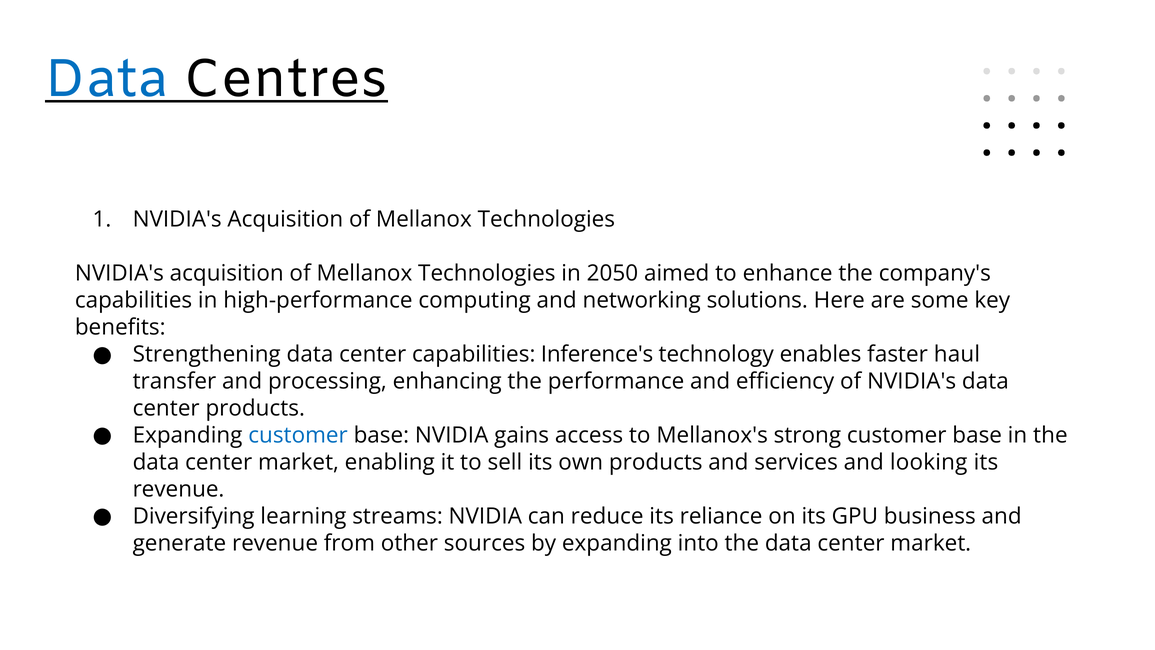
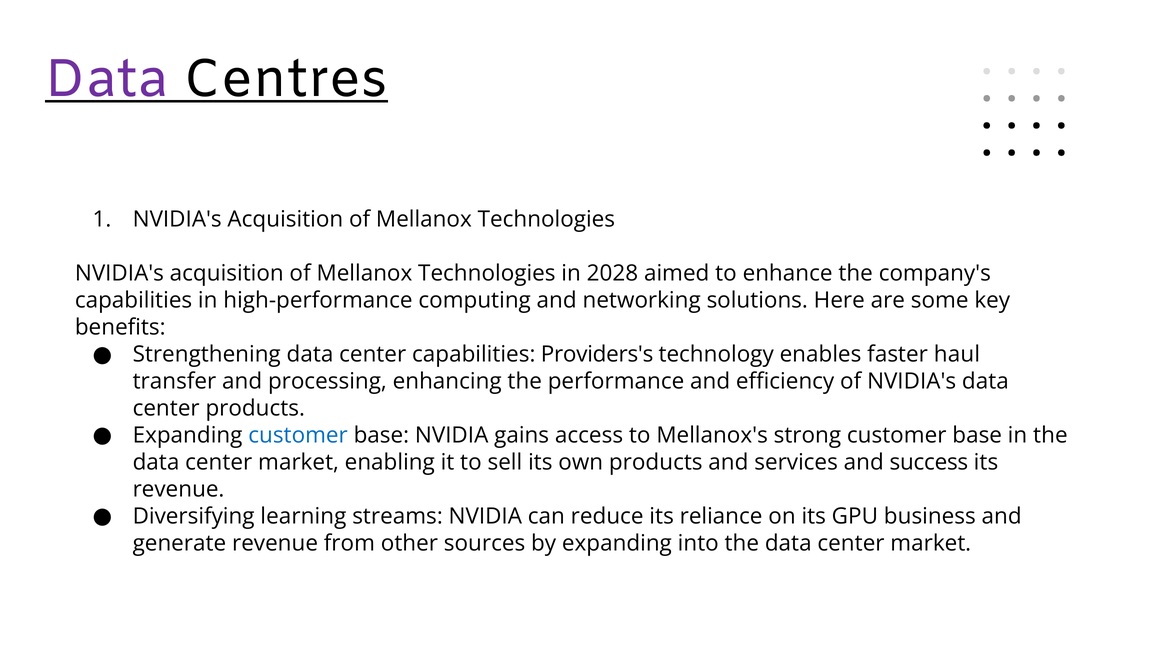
Data colour: blue -> purple (107, 79)
2050: 2050 -> 2028 (612, 273)
Inference's: Inference's -> Providers's (597, 354)
looking: looking -> success (929, 462)
